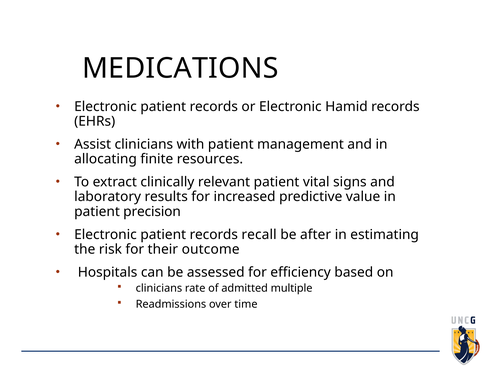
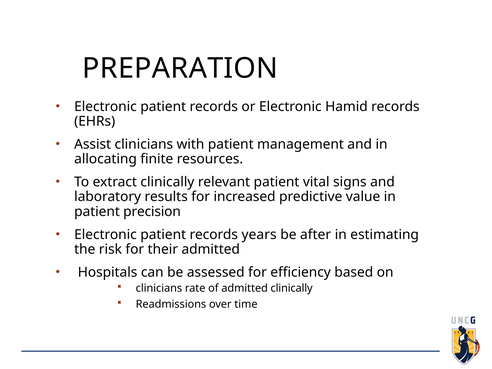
MEDICATIONS: MEDICATIONS -> PREPARATION (180, 68)
recall: recall -> years (259, 235)
their outcome: outcome -> admitted (211, 249)
admitted multiple: multiple -> clinically (292, 288)
